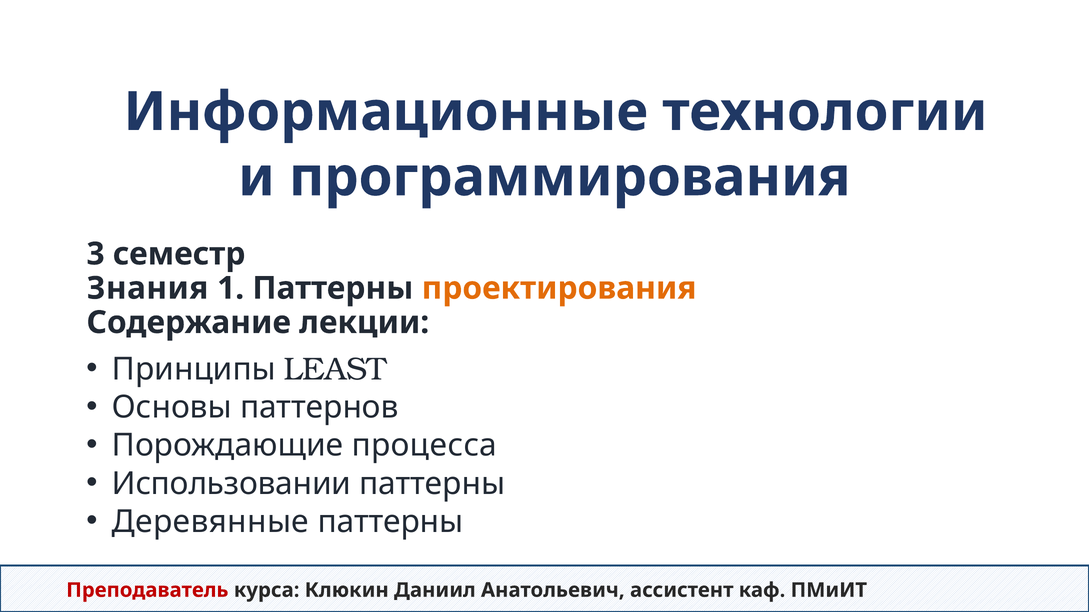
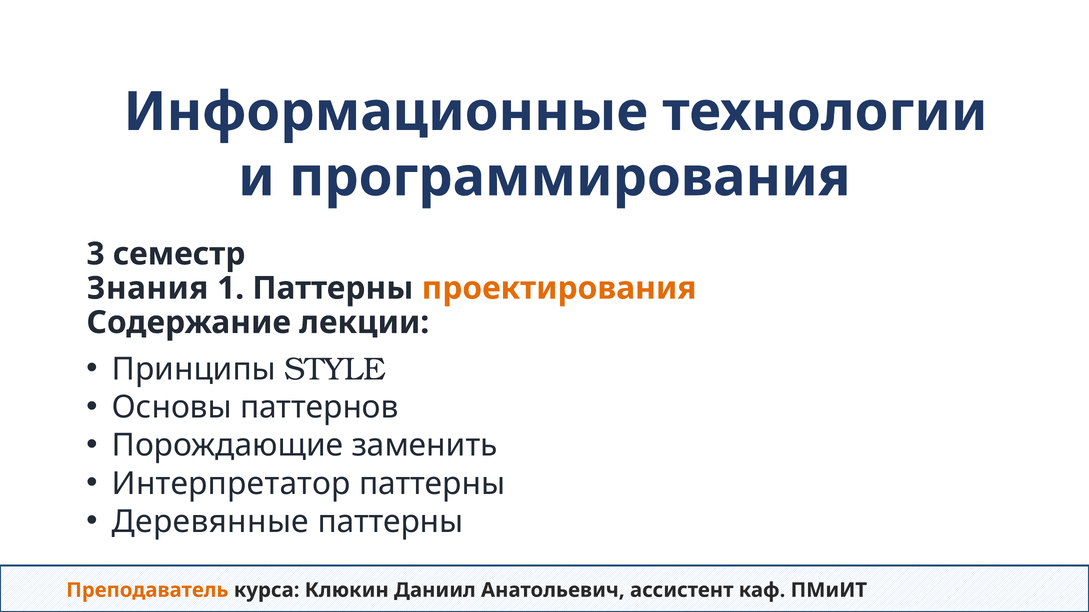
LEAST: LEAST -> STYLE (335, 370)
процесса: процесса -> заменить (425, 446)
Использовании: Использовании -> Интерпретатор (231, 484)
Преподаватель colour: red -> orange (147, 591)
